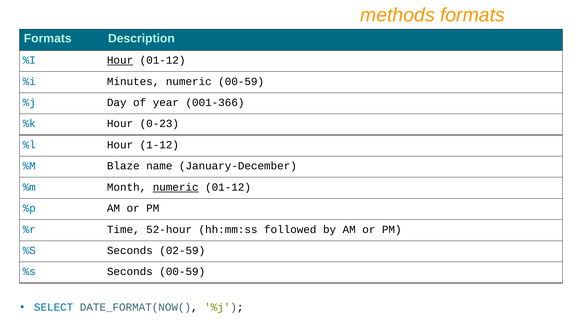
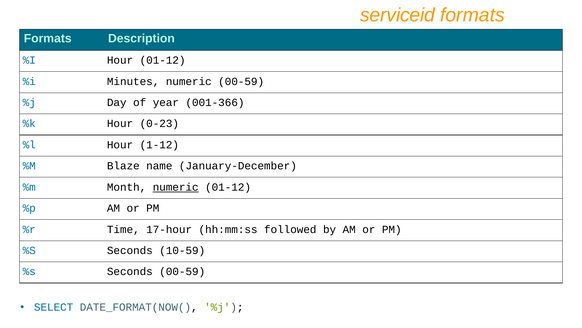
methods: methods -> serviceid (398, 15)
Hour underline: present -> none (120, 60)
52-hour: 52-hour -> 17-hour (169, 229)
02-59: 02-59 -> 10-59 (182, 250)
